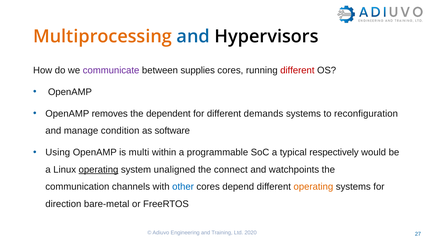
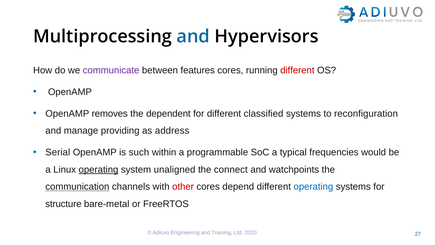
Multiprocessing colour: orange -> black (103, 37)
supplies: supplies -> features (198, 70)
demands: demands -> classified (264, 113)
condition: condition -> providing (120, 131)
software: software -> address (172, 131)
Using: Using -> Serial (58, 152)
multi: multi -> such (139, 152)
respectively: respectively -> frequencies (334, 152)
communication underline: none -> present (77, 186)
other colour: blue -> red (183, 186)
operating colour: orange -> blue (313, 186)
direction: direction -> structure (63, 204)
